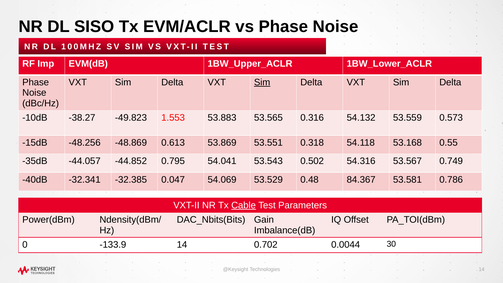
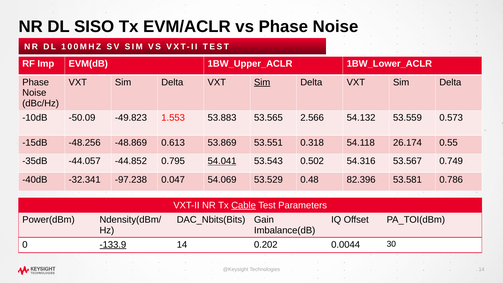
-38.27: -38.27 -> -50.09 (82, 118)
0.316: 0.316 -> 2.566 (312, 118)
53.168: 53.168 -> 26.174 (407, 143)
54.041 underline: none -> present (222, 161)
-32.385: -32.385 -> -97.238 (131, 180)
84.367: 84.367 -> 82.396 (361, 180)
-133.9 underline: none -> present (113, 245)
0.702: 0.702 -> 0.202 (266, 245)
